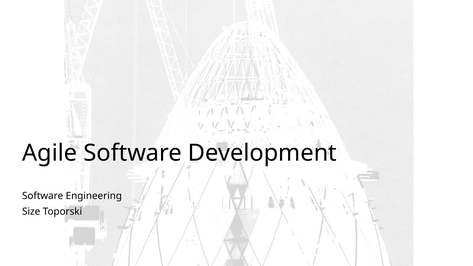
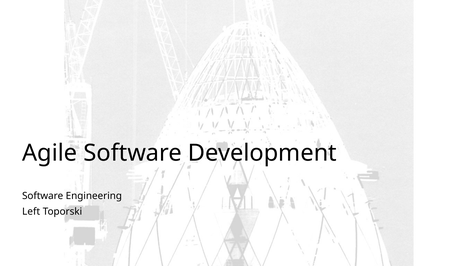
Size: Size -> Left (31, 212)
